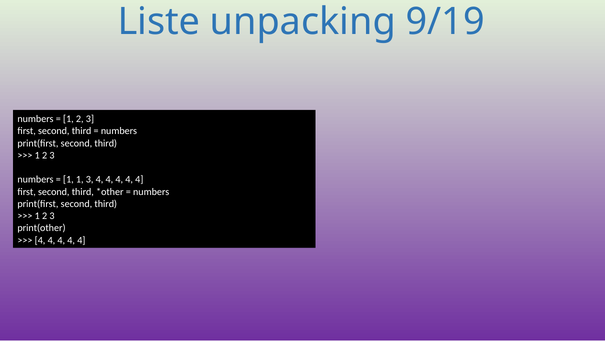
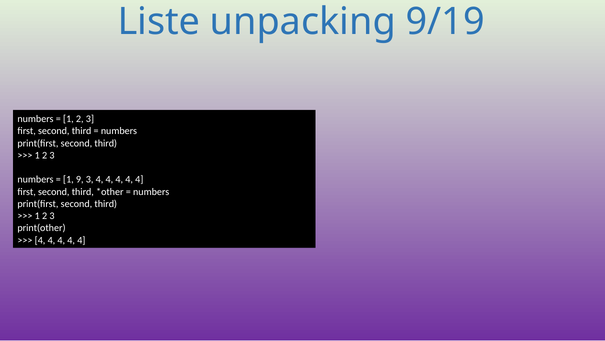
1 1: 1 -> 9 (80, 179)
